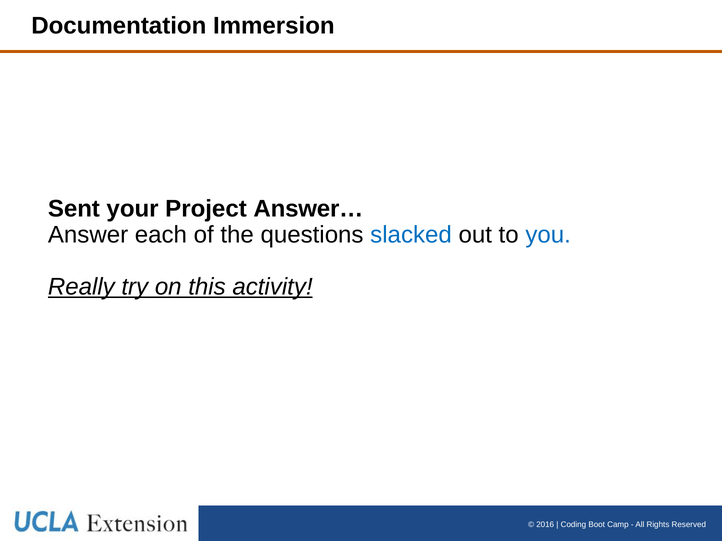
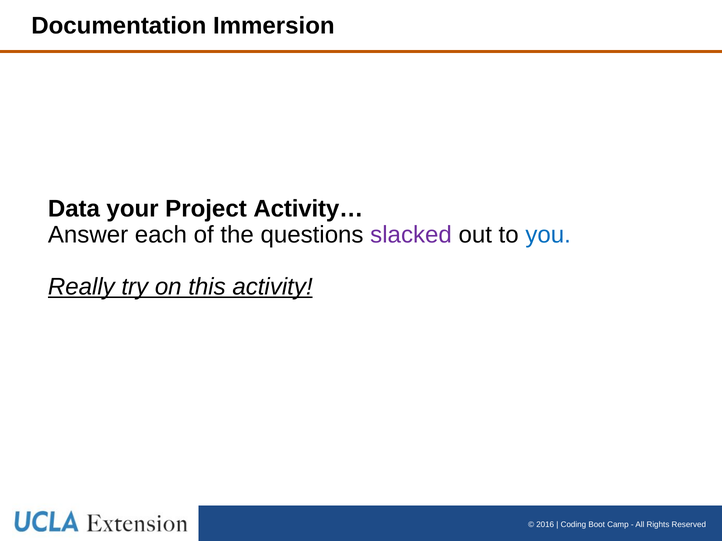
Sent: Sent -> Data (74, 209)
Answer…: Answer… -> Activity… (308, 209)
slacked colour: blue -> purple (411, 235)
